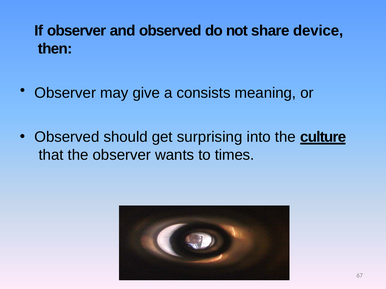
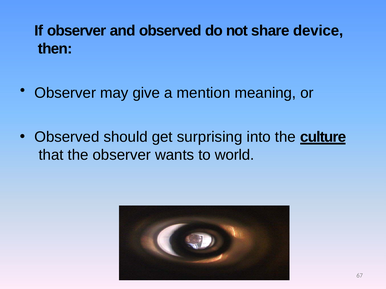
consists: consists -> mention (204, 93)
times: times -> world (235, 155)
